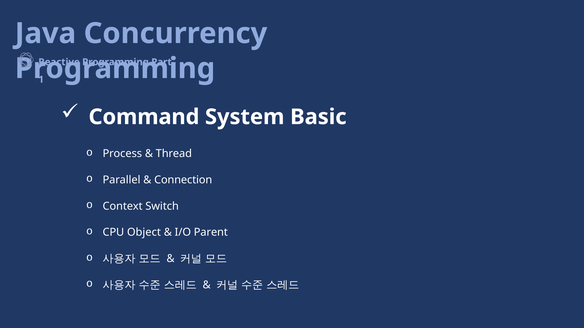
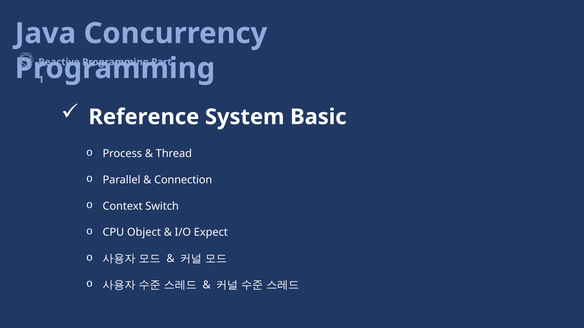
Command: Command -> Reference (144, 117)
Parent: Parent -> Expect (211, 233)
